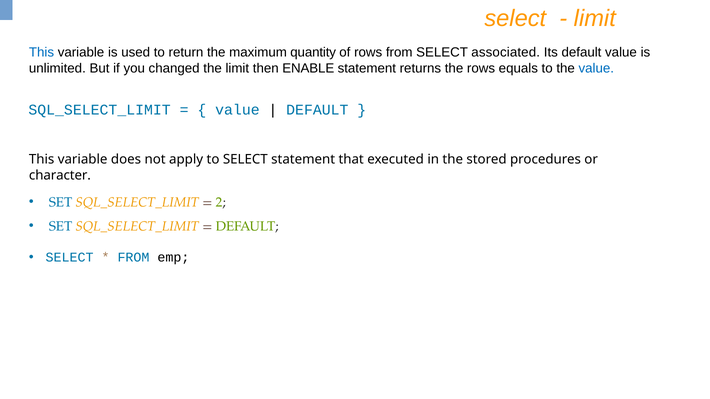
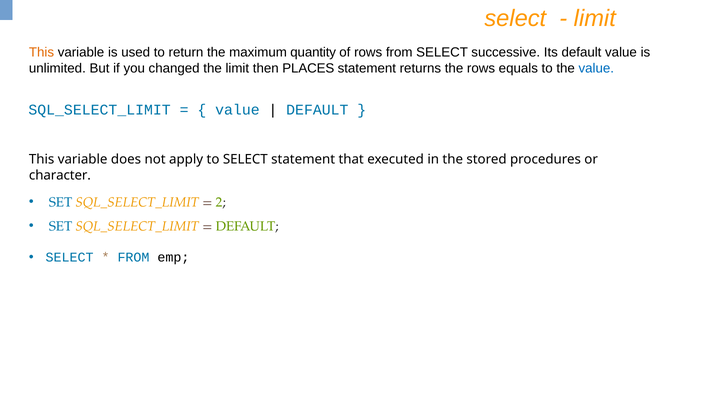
This colour: blue -> orange (42, 52)
associated: associated -> successive (506, 52)
ENABLE: ENABLE -> PLACES (308, 68)
